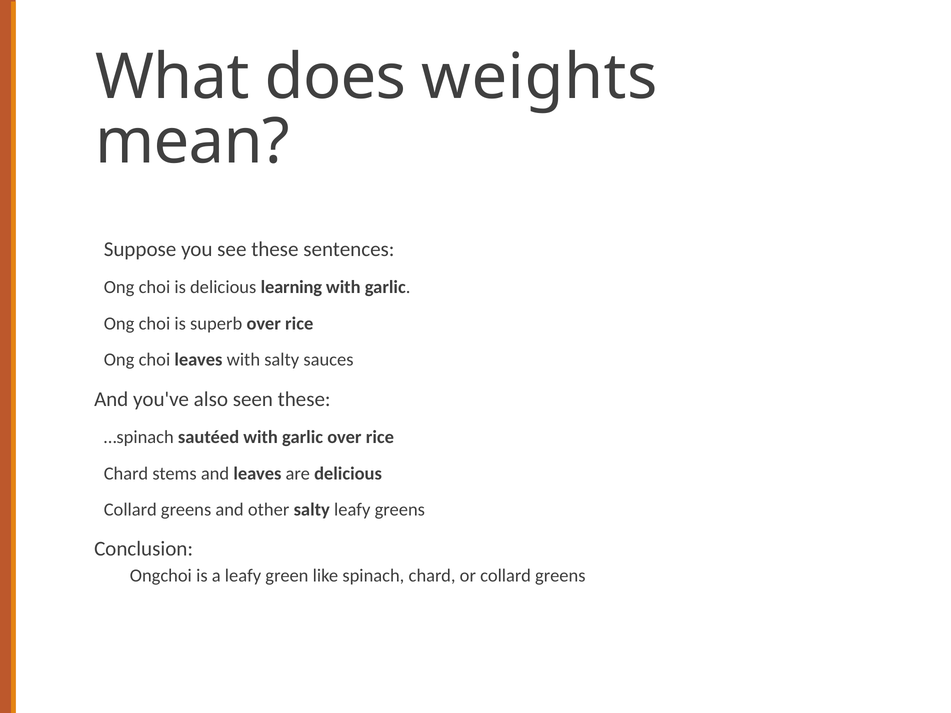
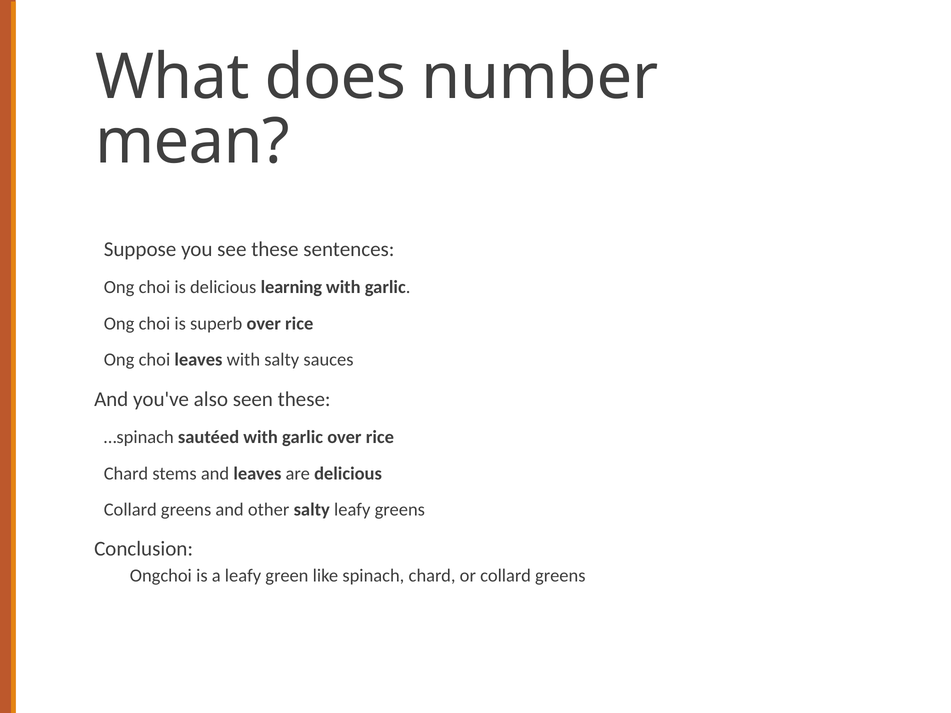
weights: weights -> number (540, 77)
